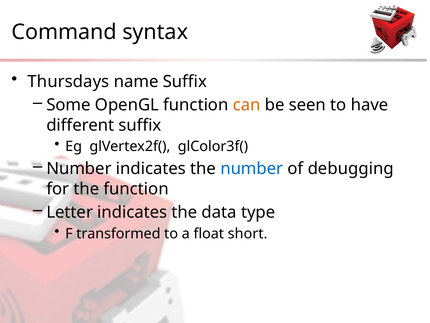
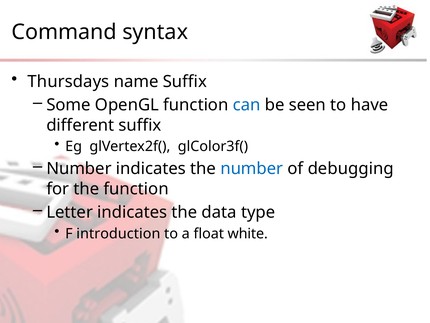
can colour: orange -> blue (247, 105)
transformed: transformed -> introduction (118, 233)
short: short -> white (248, 233)
